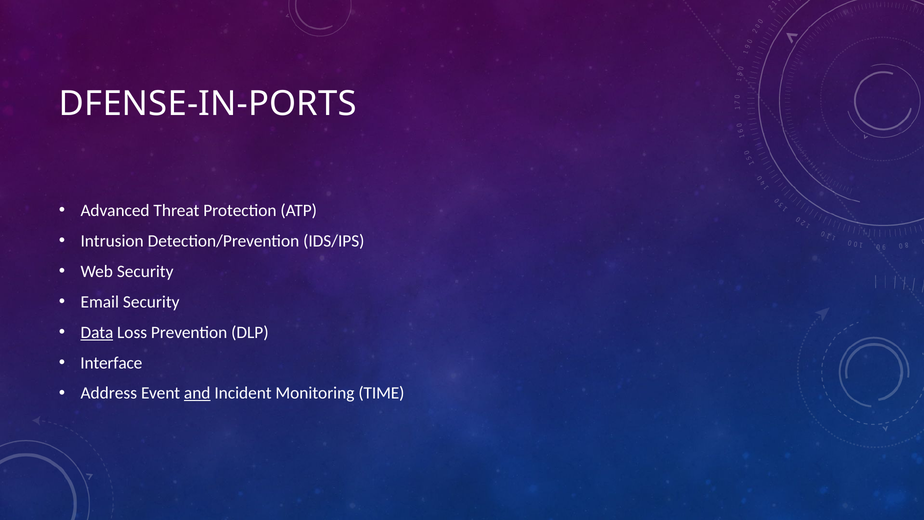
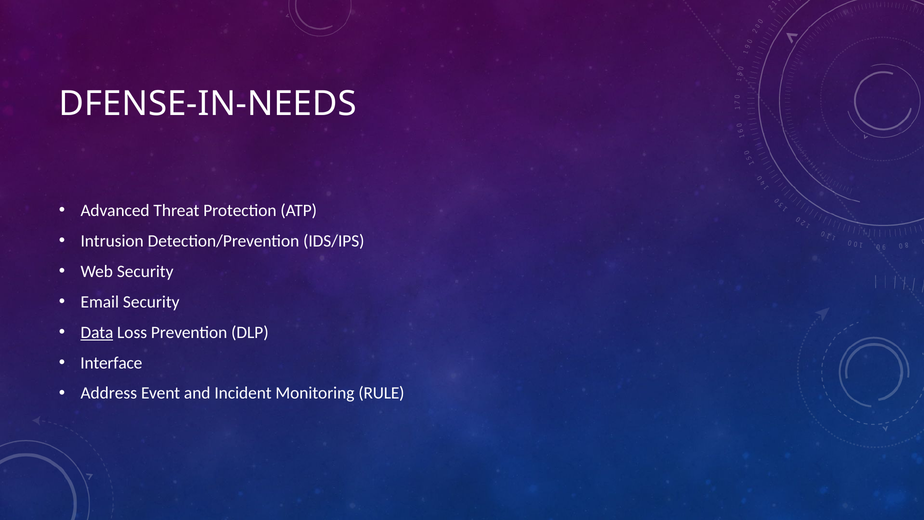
DFENSE-IN-PORTS: DFENSE-IN-PORTS -> DFENSE-IN-NEEDS (208, 104)
and underline: present -> none (197, 393)
TIME: TIME -> RULE (381, 393)
